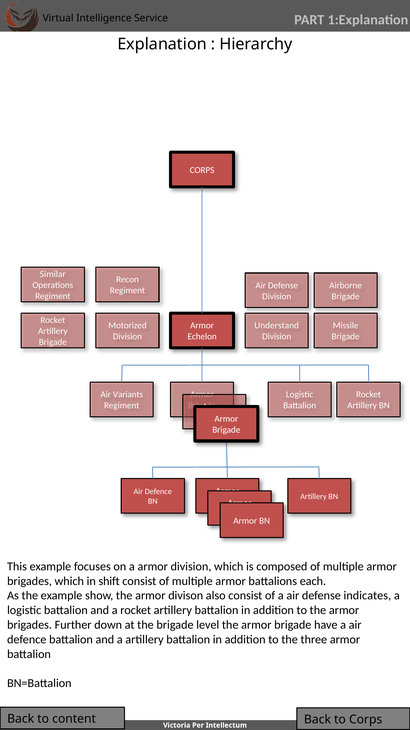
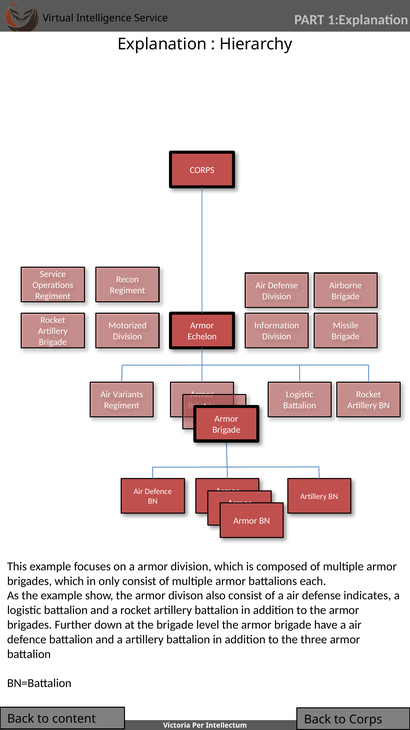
Similar: Similar -> Service (53, 274)
Understand: Understand -> Information (277, 325)
shift: shift -> only (109, 580)
